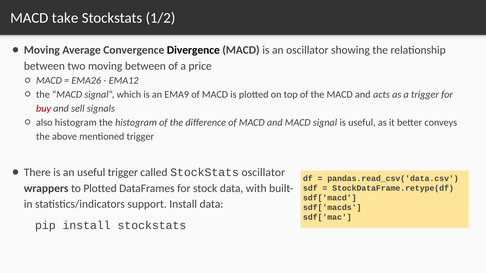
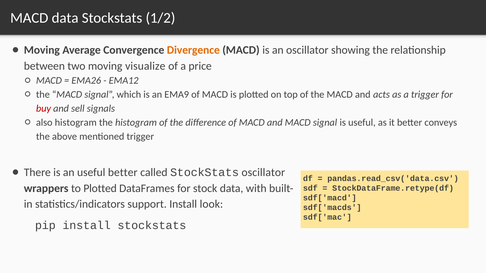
MACD take: take -> data (65, 18)
Divergence colour: black -> orange (193, 50)
moving between: between -> visualize (145, 66)
useful trigger: trigger -> better (123, 173)
Install data: data -> look (211, 204)
